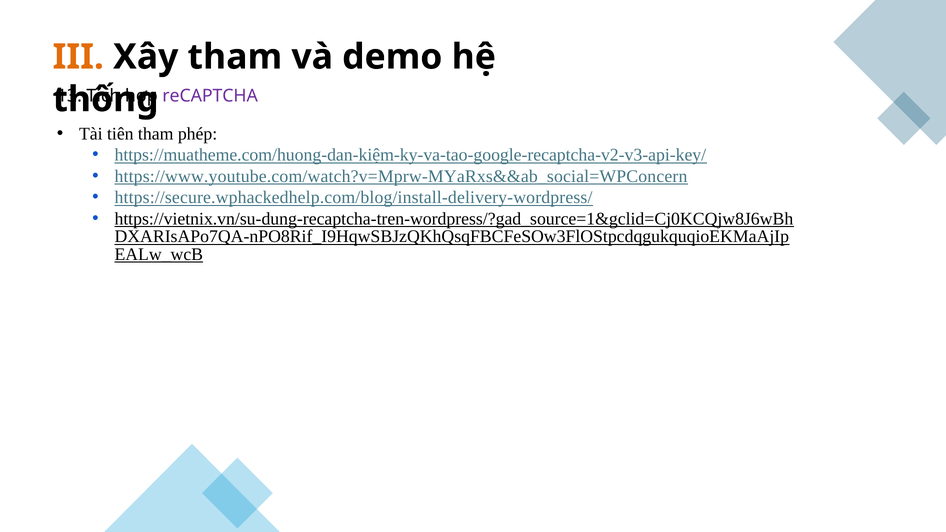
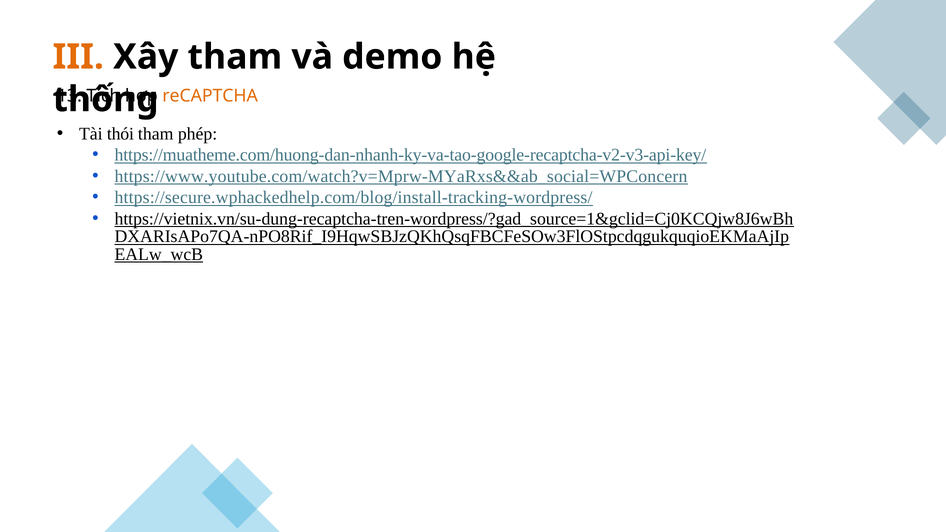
reCAPTCHA colour: purple -> orange (210, 96)
tiên: tiên -> thói (120, 134)
https://muatheme.com/huong-dan-kiệm-ky-va-tao-google-recaptcha-v2-v3-api-key/: https://muatheme.com/huong-dan-kiệm-ky-va-tao-google-recaptcha-v2-v3-api-key/ -> https://muatheme.com/huong-dan-nhanh-ky-va-tao-google-recaptcha-v2-v3-api-key/ (410, 155)
https://secure.wphackedhelp.com/blog/install-delivery-wordpress/: https://secure.wphackedhelp.com/blog/install-delivery-wordpress/ -> https://secure.wphackedhelp.com/blog/install-tracking-wordpress/ (353, 198)
